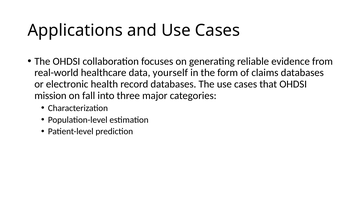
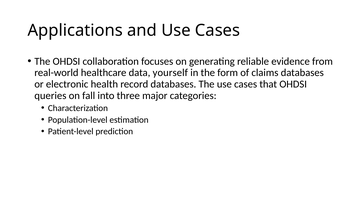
mission: mission -> queries (50, 95)
